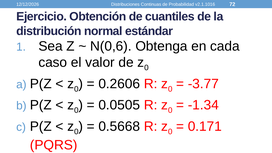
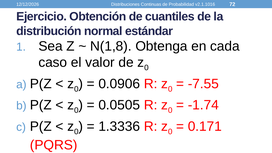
N(0,6: N(0,6 -> N(1,8 (111, 46)
0.2606: 0.2606 -> 0.0906 (119, 84)
-3.77: -3.77 -> -7.55 (203, 84)
-1.34: -1.34 -> -1.74 (203, 105)
0.5668: 0.5668 -> 1.3336 (119, 126)
